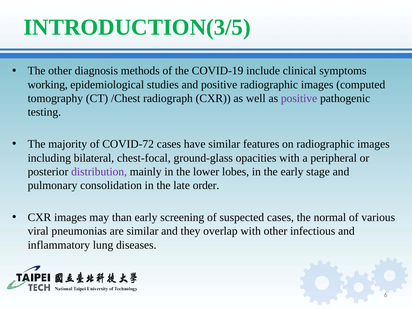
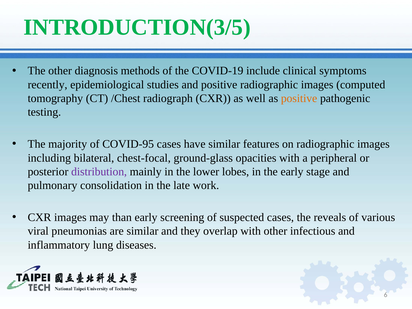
working: working -> recently (48, 85)
positive colour: purple -> orange (299, 98)
COVID-72: COVID-72 -> COVID-95 (128, 144)
order: order -> work (206, 185)
normal: normal -> reveals (330, 217)
